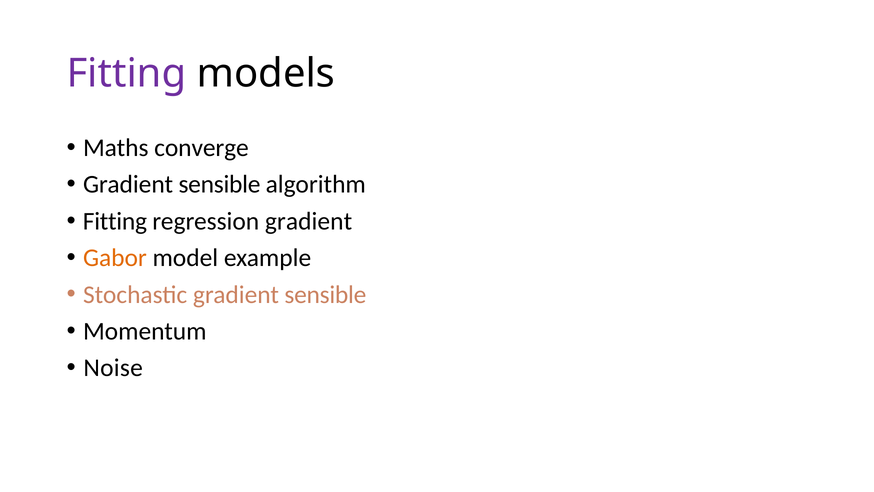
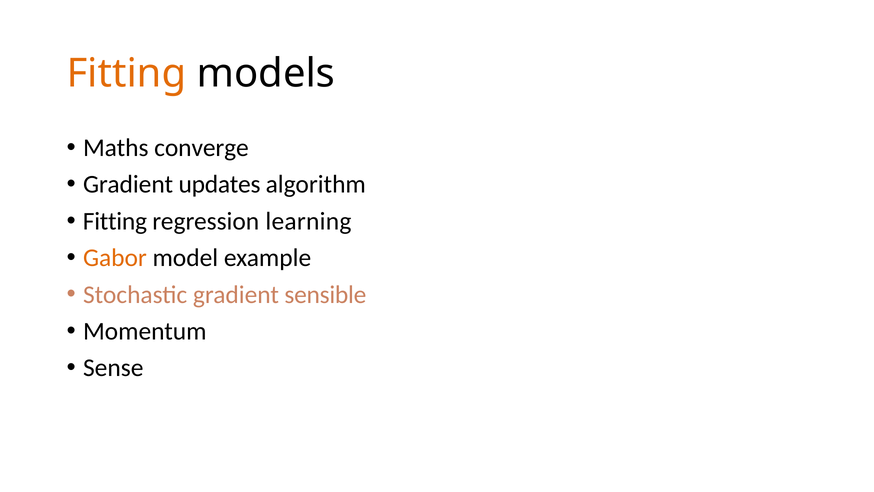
Fitting colour: purple -> orange (126, 73)
sensible: sensible -> updates (220, 184)
regression gradient: gradient -> learning (308, 221)
Noise: Noise -> Sense (113, 368)
